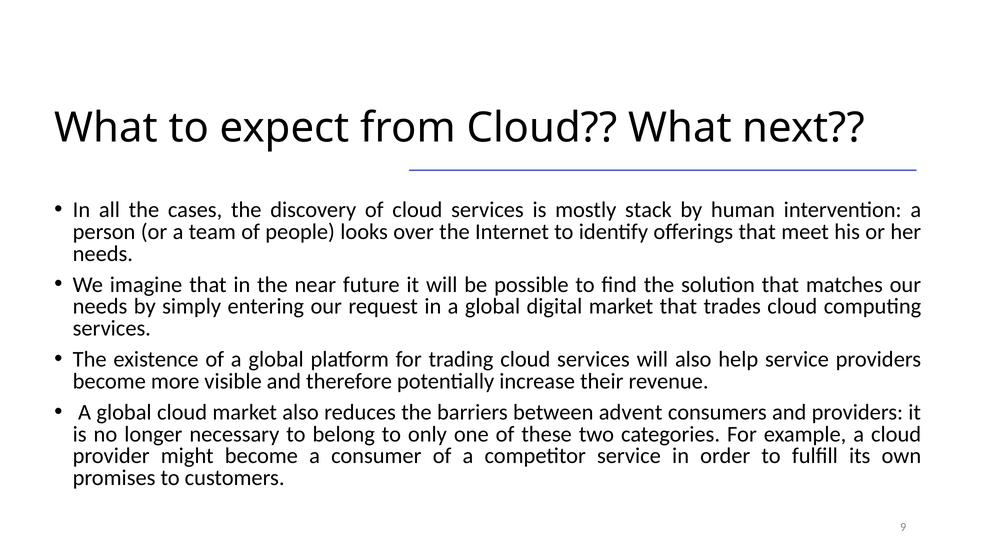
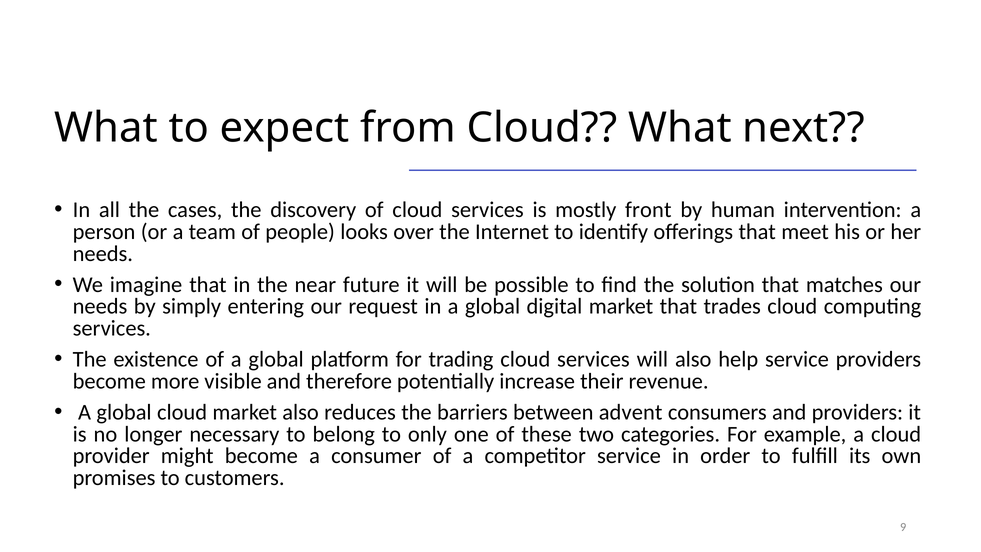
stack: stack -> front (648, 210)
